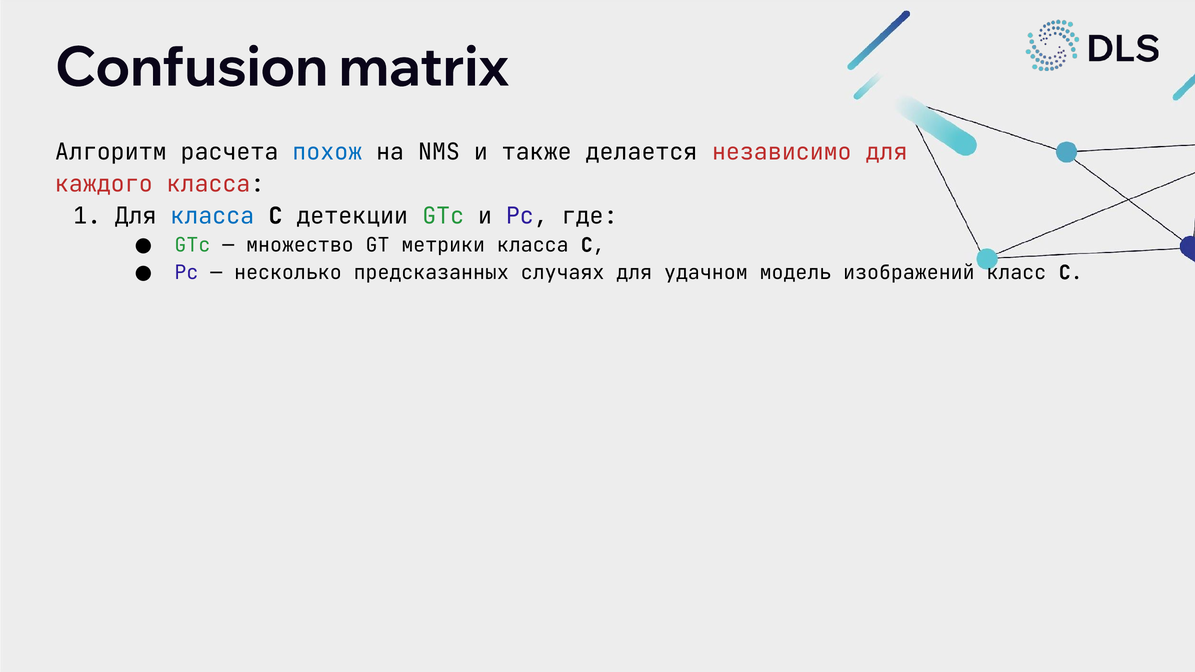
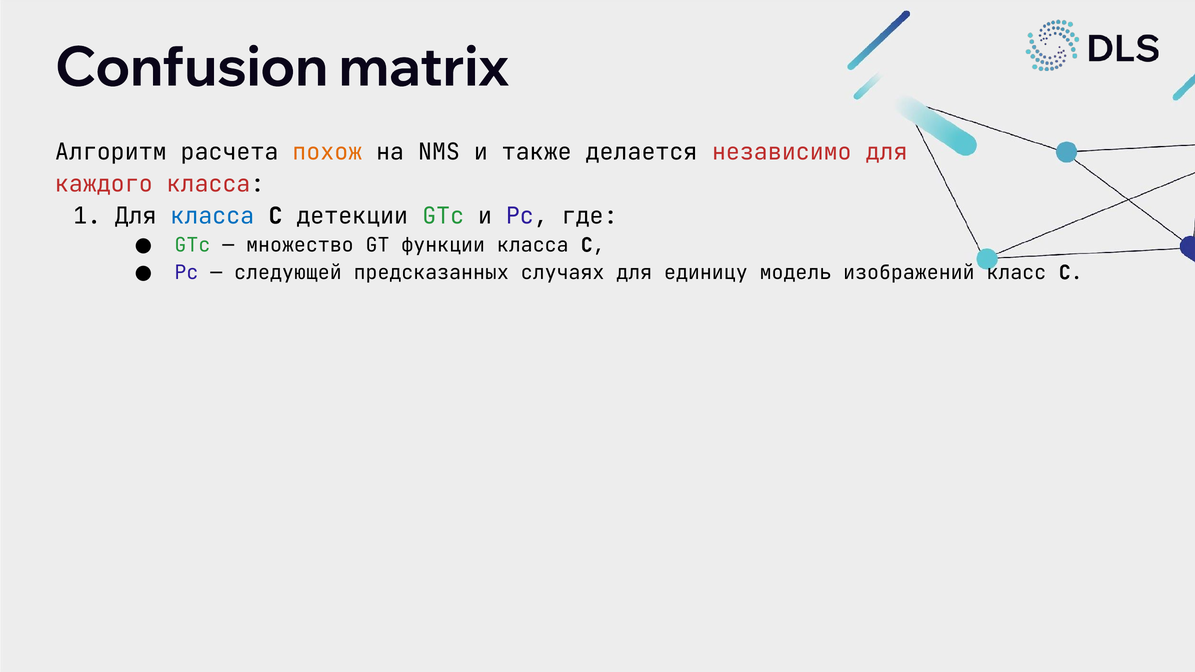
похож colour: blue -> orange (327, 152)
метрики: метрики -> функции (443, 245)
несколько: несколько -> следующей (288, 273)
удачном: удачном -> единицу (706, 273)
